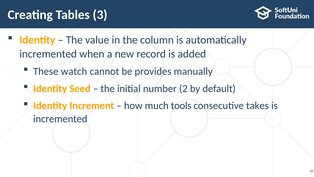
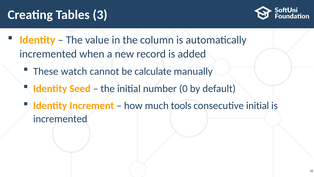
provides: provides -> calculate (153, 71)
2: 2 -> 0 (183, 88)
consecutive takes: takes -> initial (258, 106)
